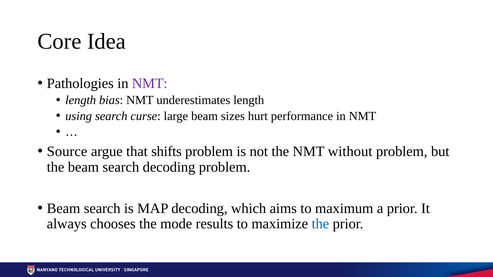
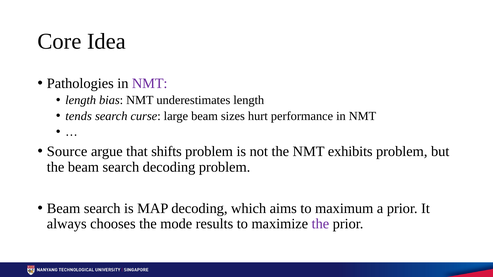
using: using -> tends (79, 116)
without: without -> exhibits (350, 152)
the colour: blue -> purple (320, 224)
